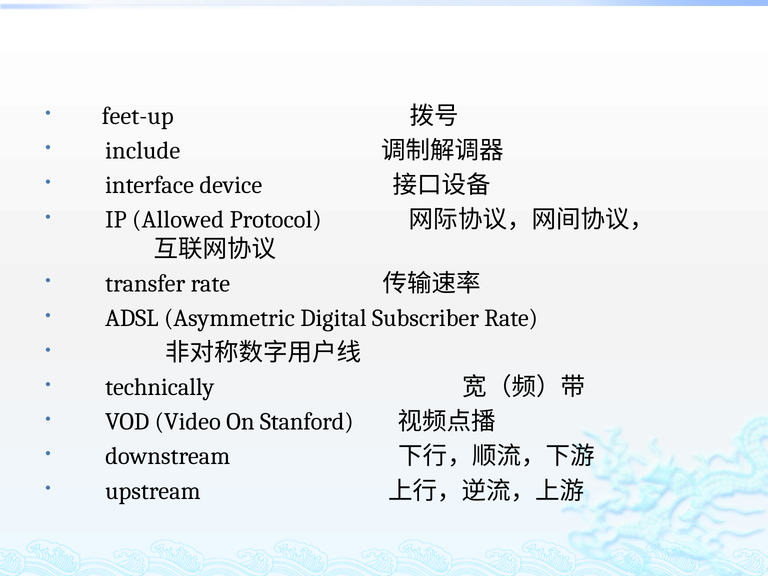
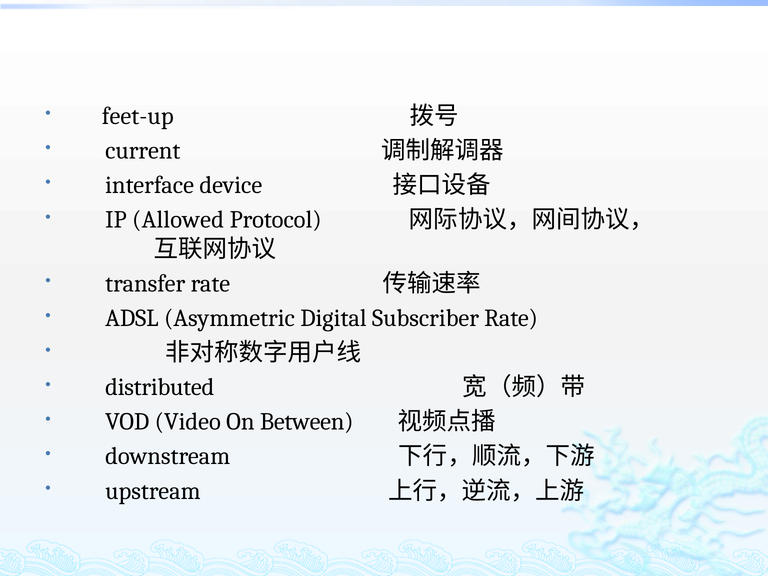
include: include -> current (143, 151)
technically: technically -> distributed (160, 387)
Stanford: Stanford -> Between (307, 422)
